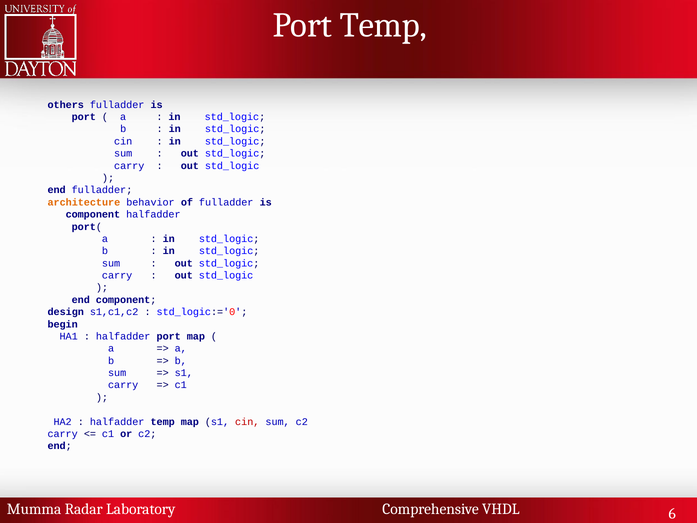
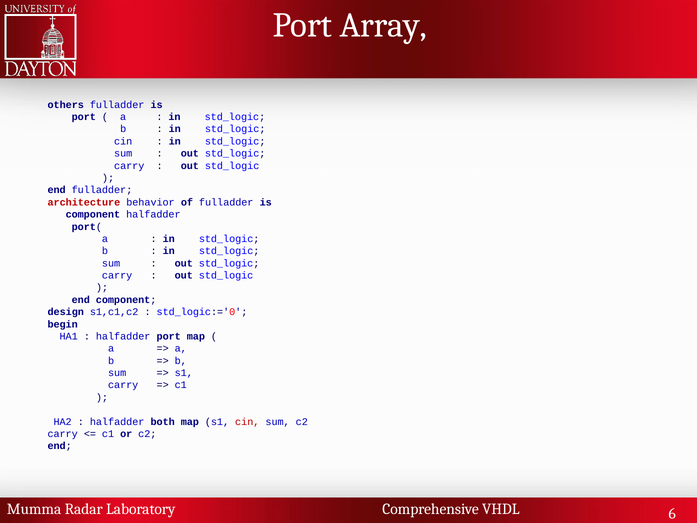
Port Temp: Temp -> Array (383, 25)
architecture colour: orange -> red (84, 202)
halfadder temp: temp -> both (163, 421)
